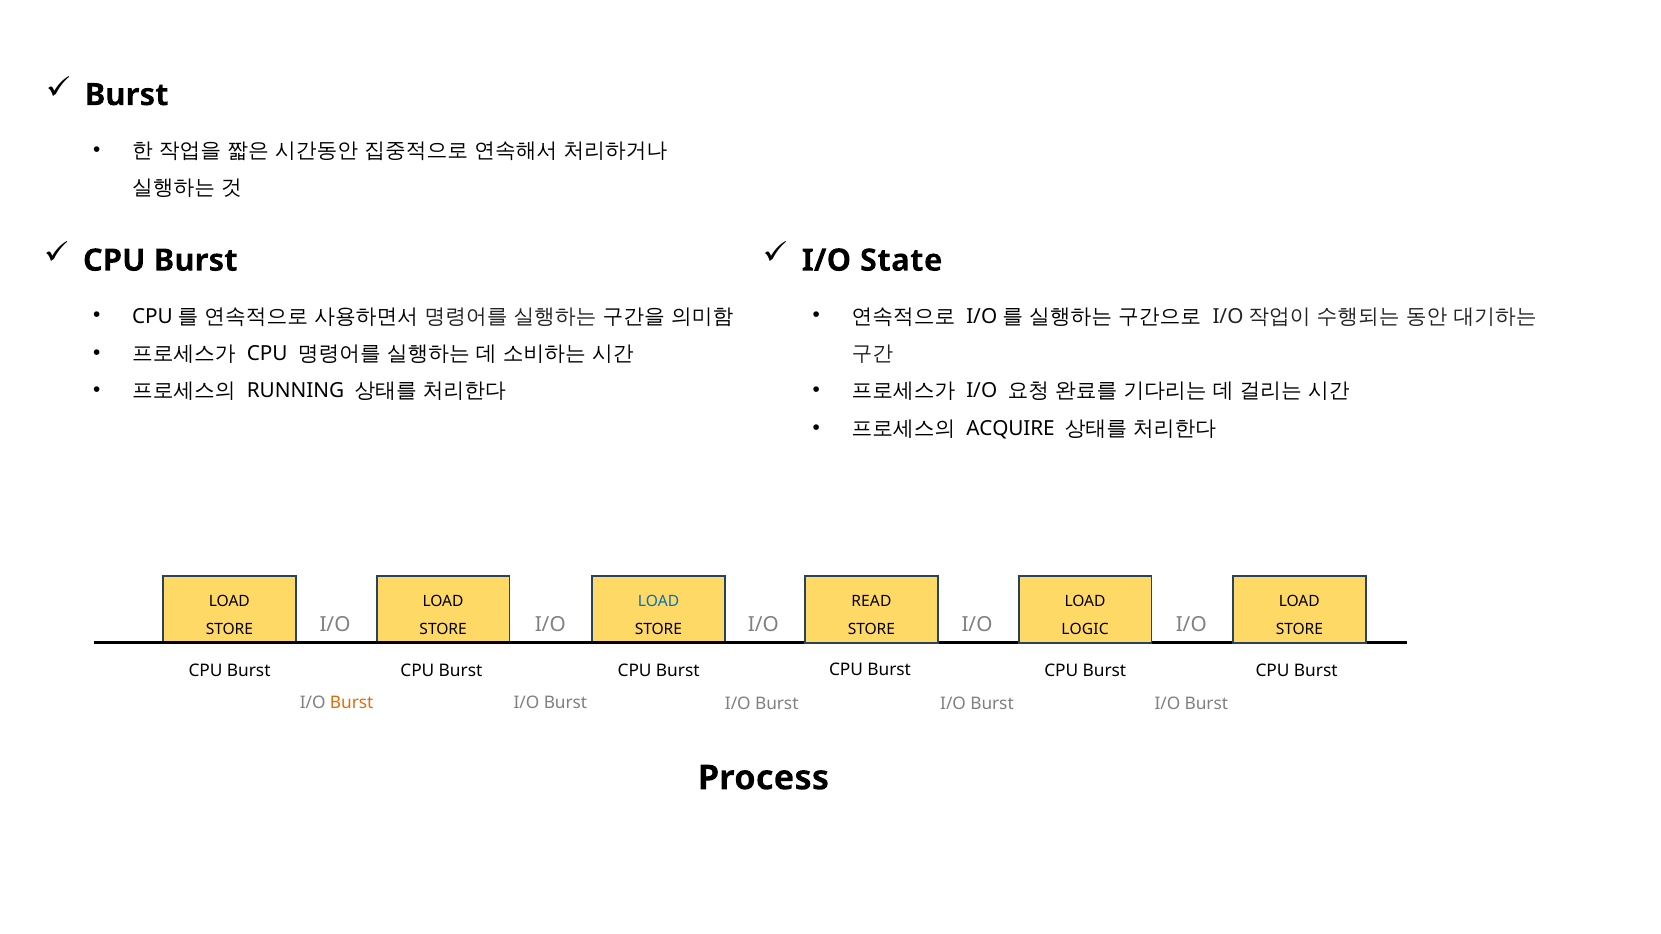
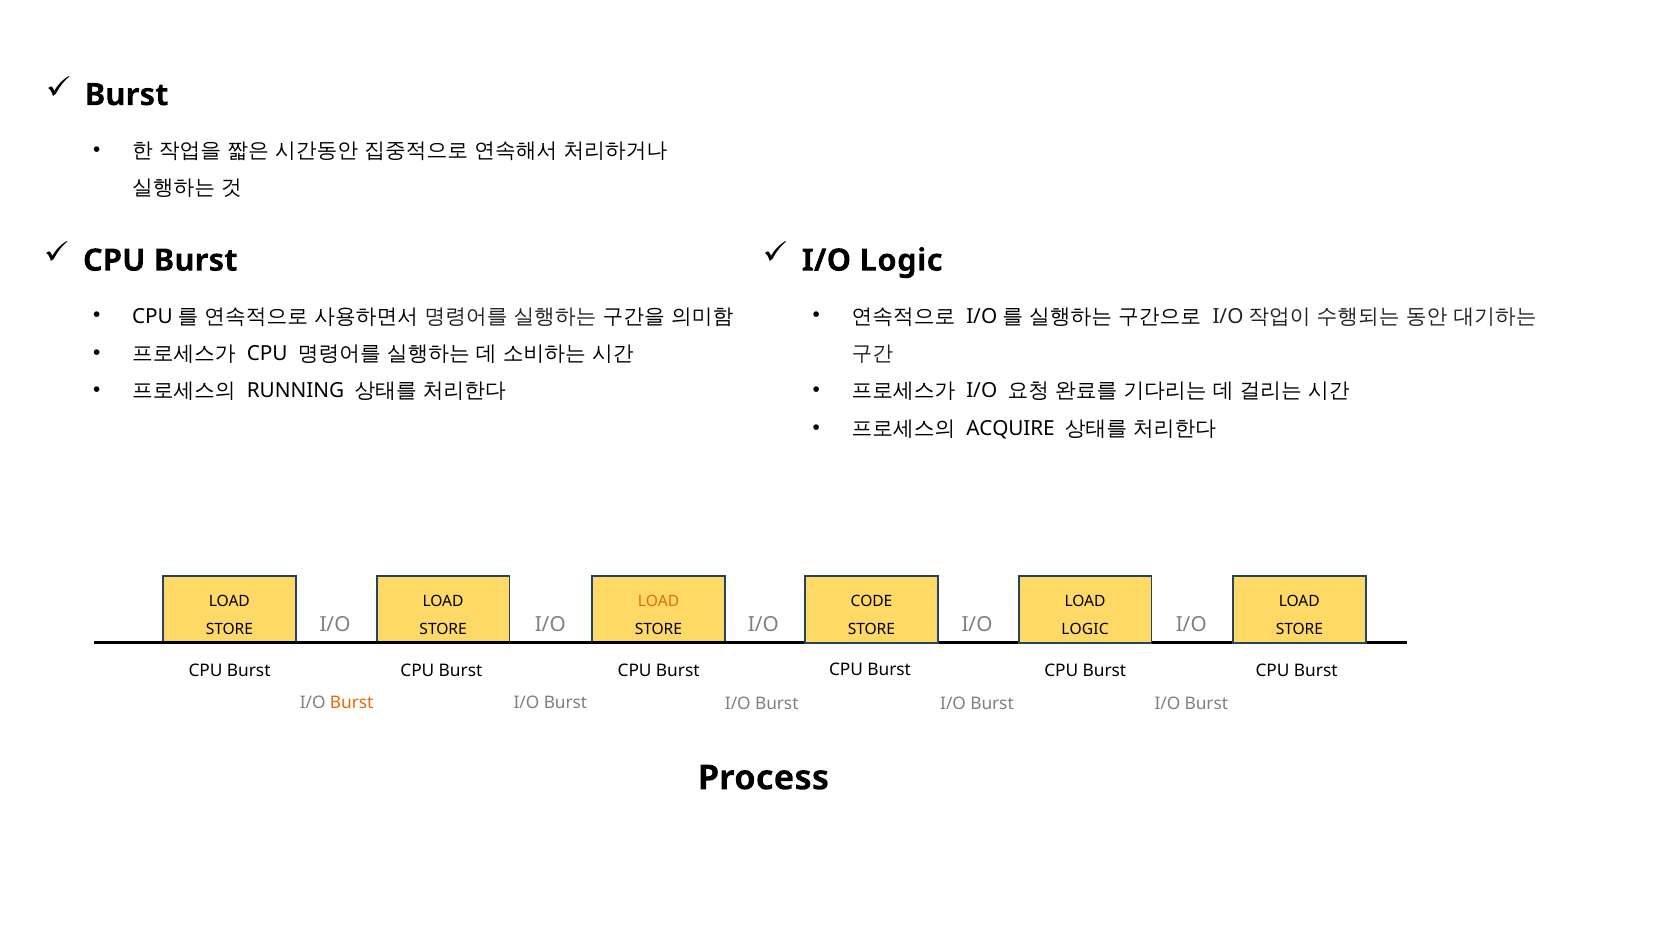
I/O State: State -> Logic (901, 261)
LOAD colour: blue -> orange (659, 601)
READ: READ -> CODE (872, 601)
